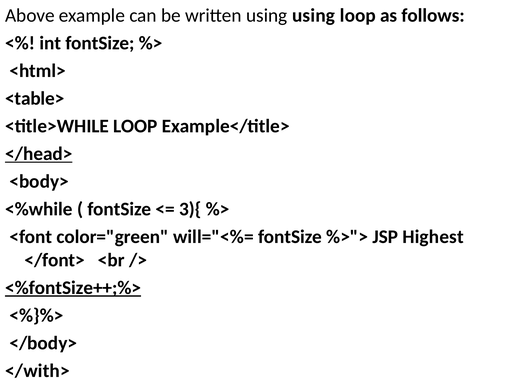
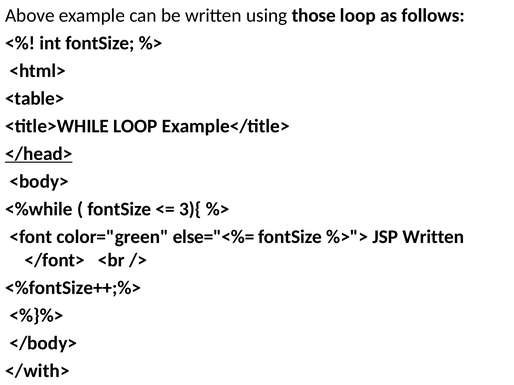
using using: using -> those (314, 15)
will="<%=: will="<%= -> else="<%= (213, 237)
JSP Highest: Highest -> Written (433, 237)
<%fontSize++;%> underline: present -> none (73, 288)
